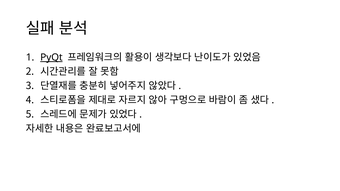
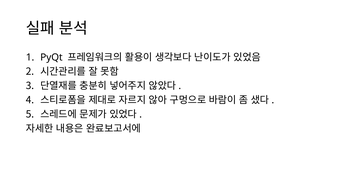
PyQt underline: present -> none (51, 57)
